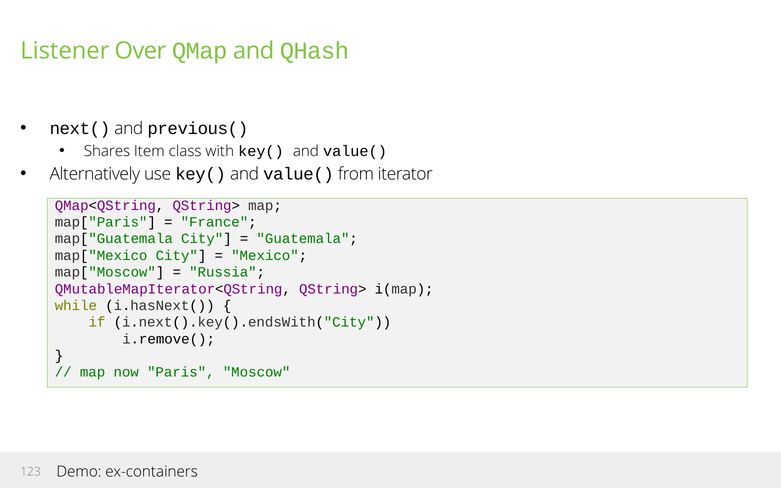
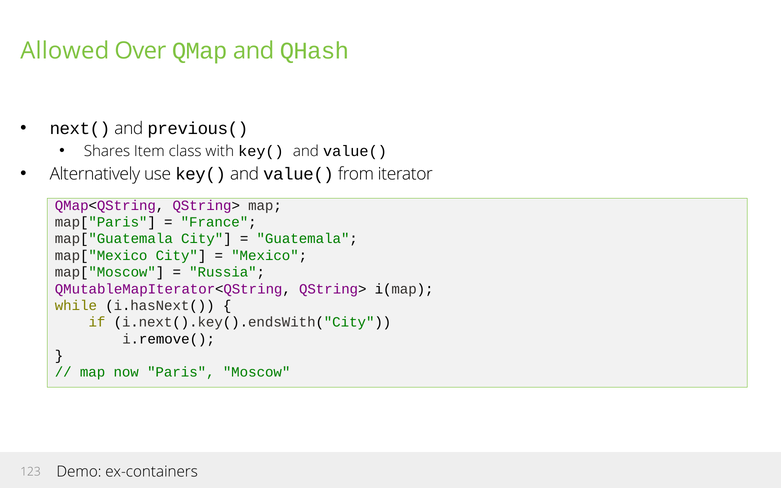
Listener: Listener -> Allowed (65, 51)
